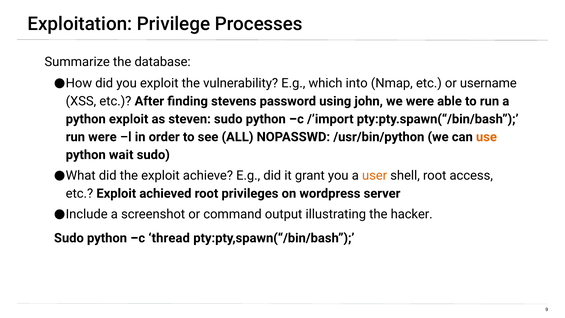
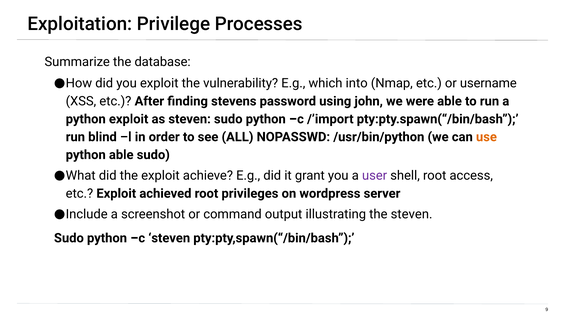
run were: were -> blind (102, 137)
python wait: wait -> able (121, 155)
user colour: orange -> purple (375, 176)
the hacker: hacker -> steven (412, 214)
c thread: thread -> steven (169, 238)
